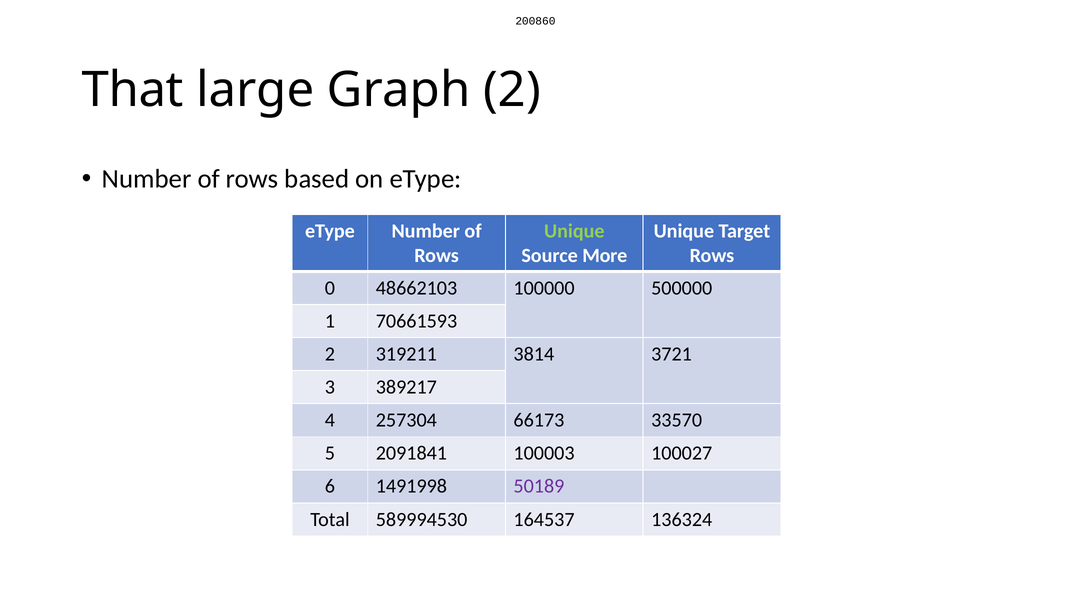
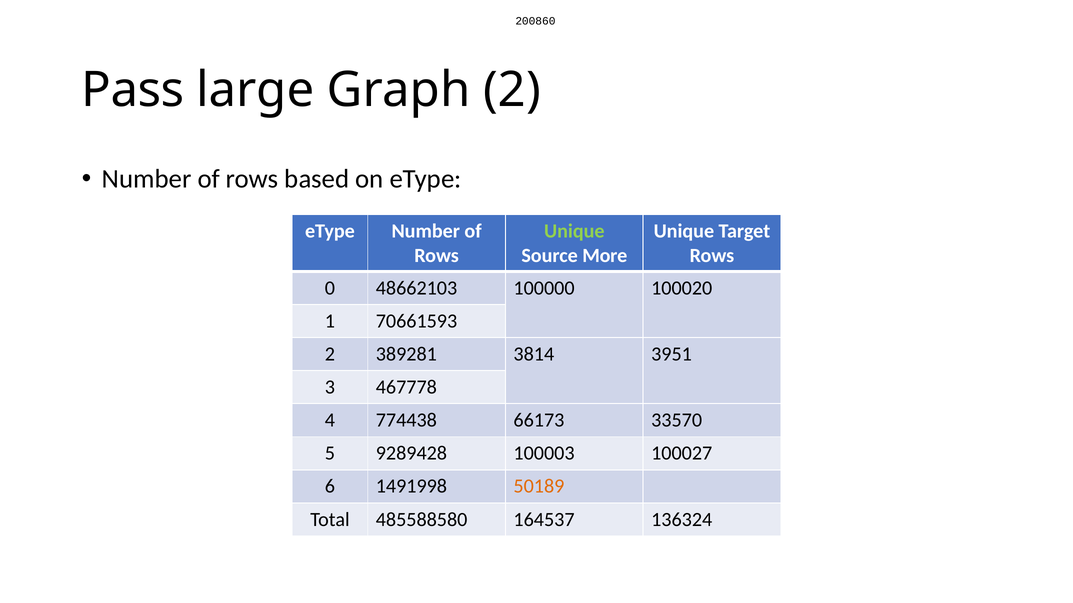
That: That -> Pass (133, 90)
500000: 500000 -> 100020 (682, 288)
319211: 319211 -> 389281 (406, 354)
3721: 3721 -> 3951 (672, 354)
389217: 389217 -> 467778 (406, 388)
257304: 257304 -> 774438 (406, 421)
2091841: 2091841 -> 9289428 (411, 454)
50189 colour: purple -> orange (539, 487)
589994530: 589994530 -> 485588580 (422, 520)
